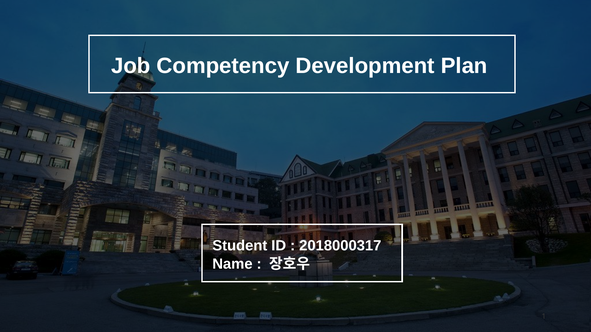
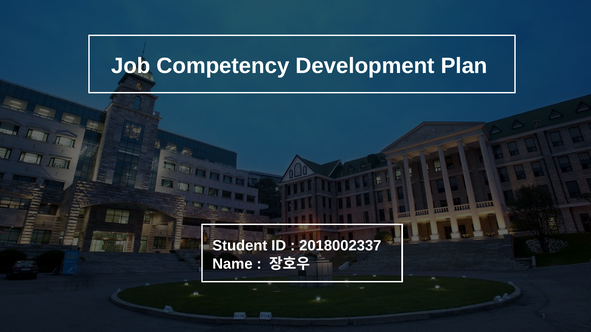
2018000317: 2018000317 -> 2018002337 (340, 246)
